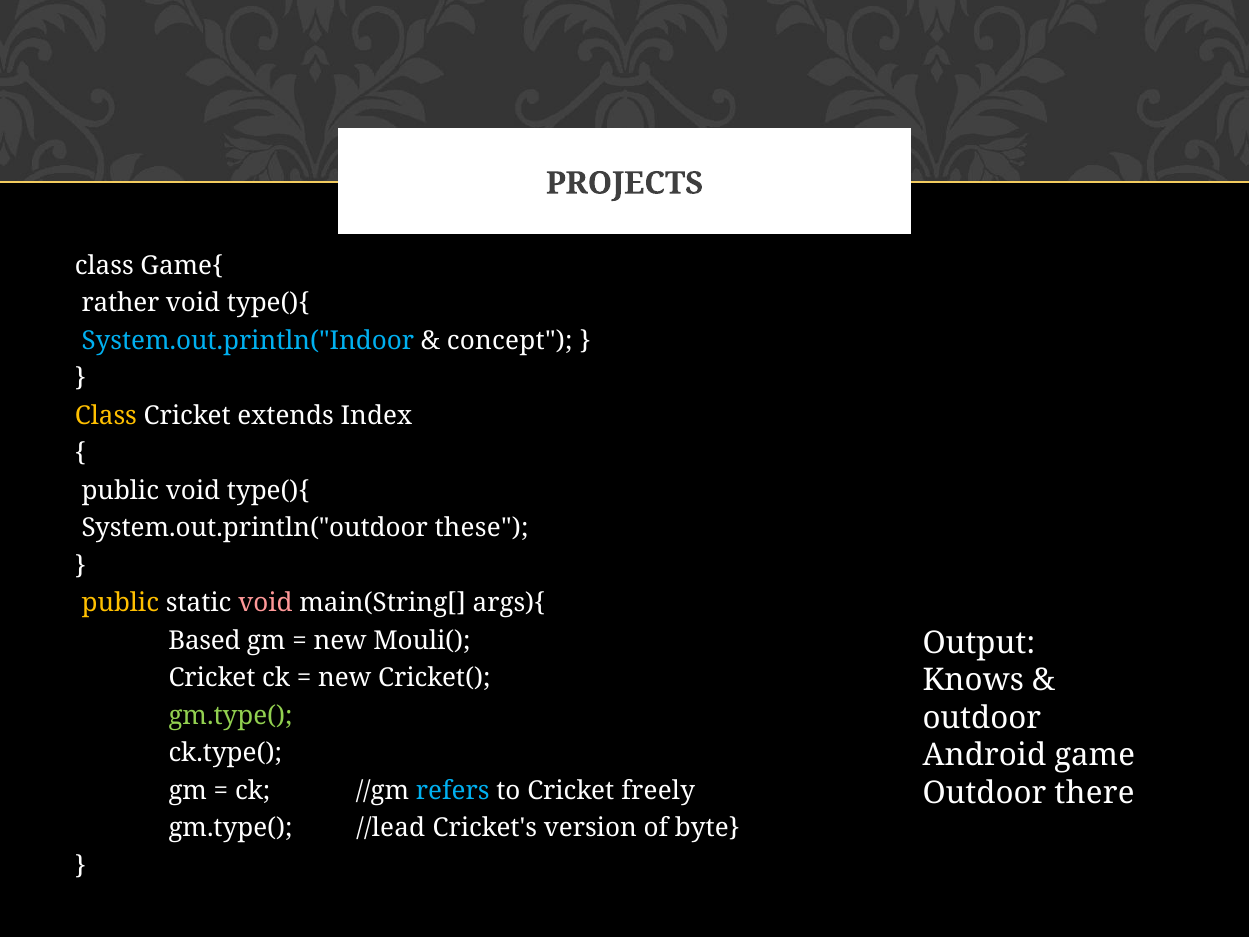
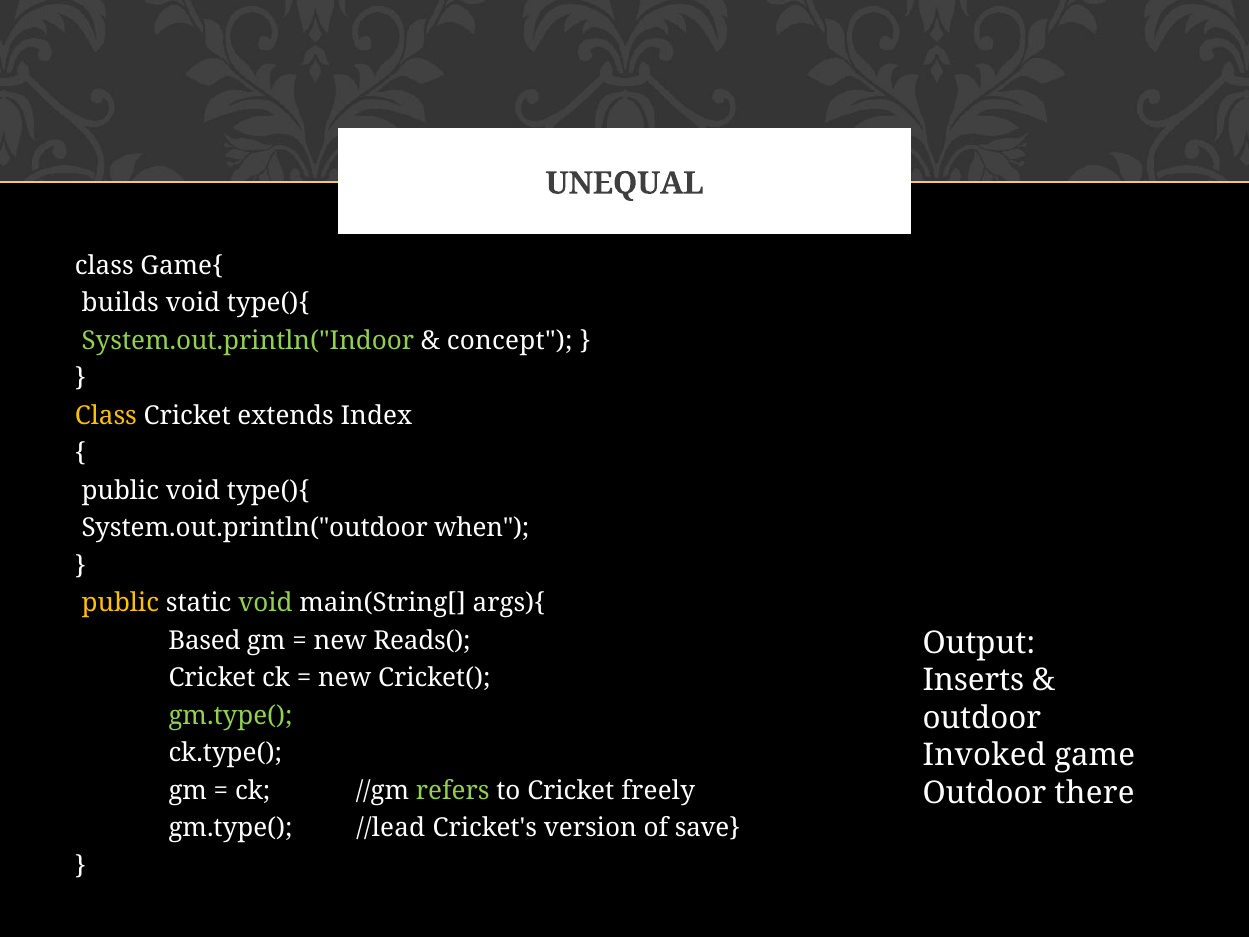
PROJECTS: PROJECTS -> UNEQUAL (625, 183)
rather: rather -> builds (120, 303)
System.out.println("Indoor colour: light blue -> light green (248, 341)
these: these -> when (482, 528)
void colour: pink -> light green (265, 603)
Mouli(: Mouli( -> Reads( (422, 641)
Knows: Knows -> Inserts (973, 680)
Android: Android -> Invoked (984, 755)
refers colour: light blue -> light green (453, 790)
byte: byte -> save (708, 828)
